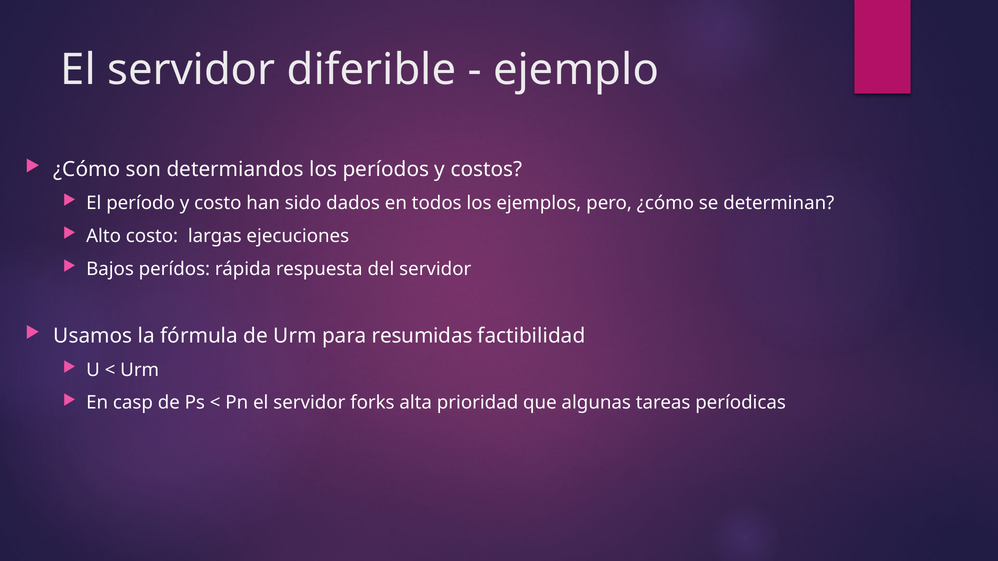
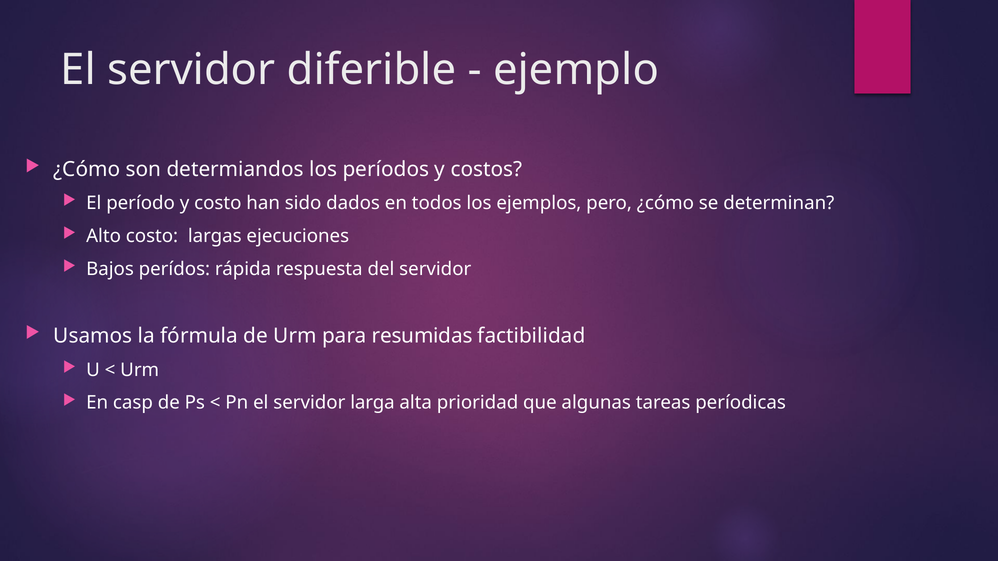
forks: forks -> larga (372, 403)
